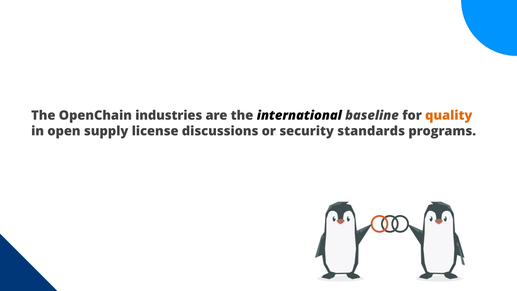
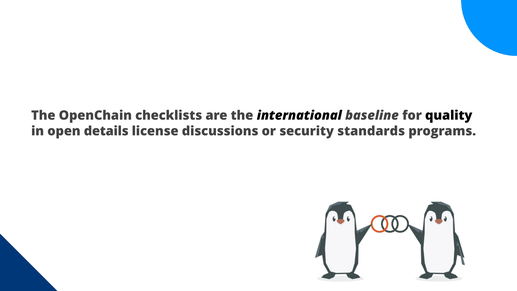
industries: industries -> checklists (169, 116)
quality colour: orange -> black (449, 116)
supply: supply -> details (106, 131)
